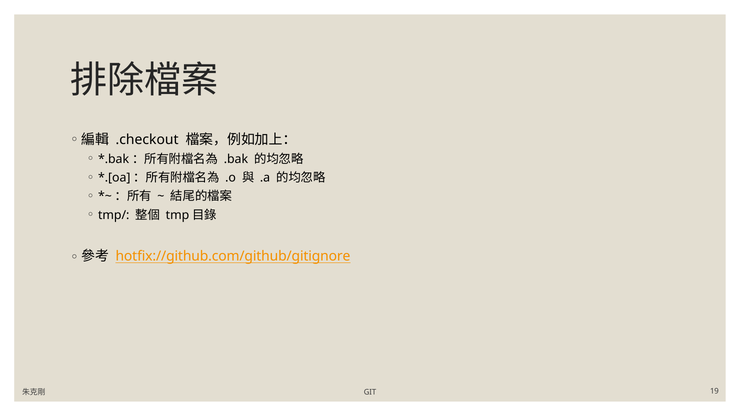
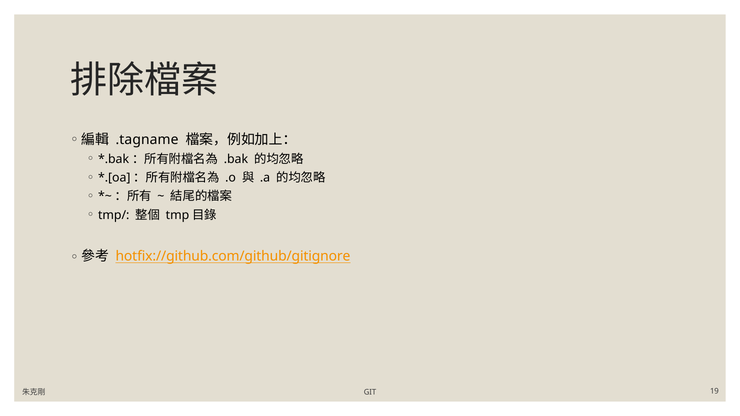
.checkout: .checkout -> .tagname (147, 140)
